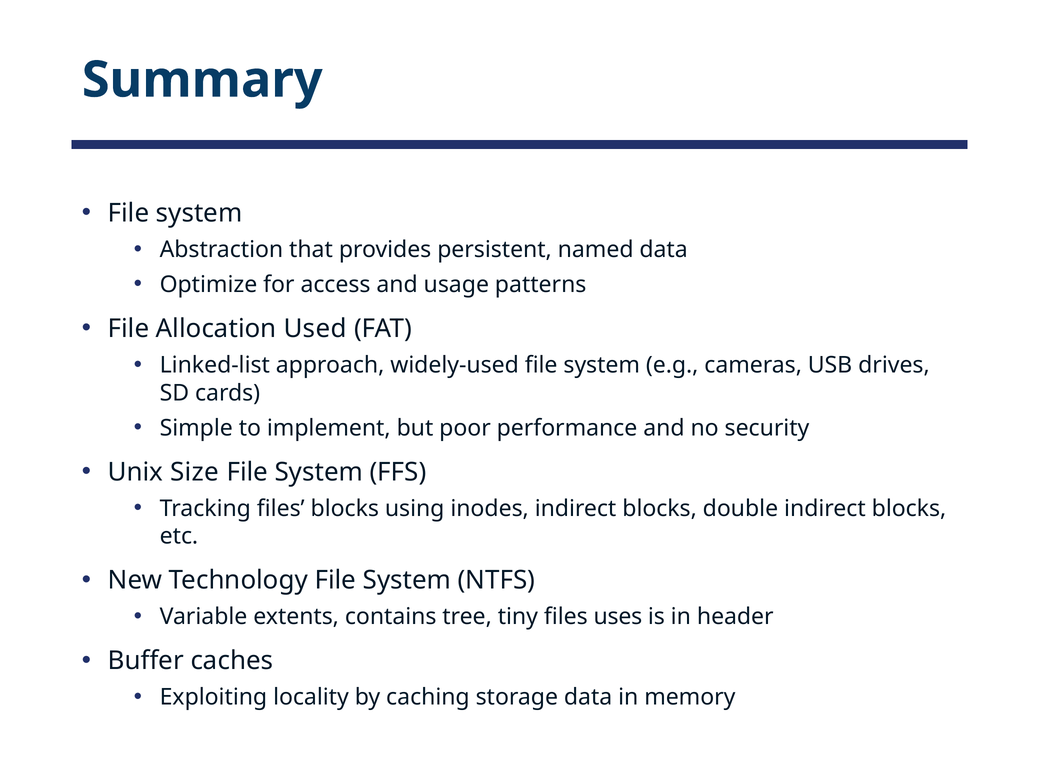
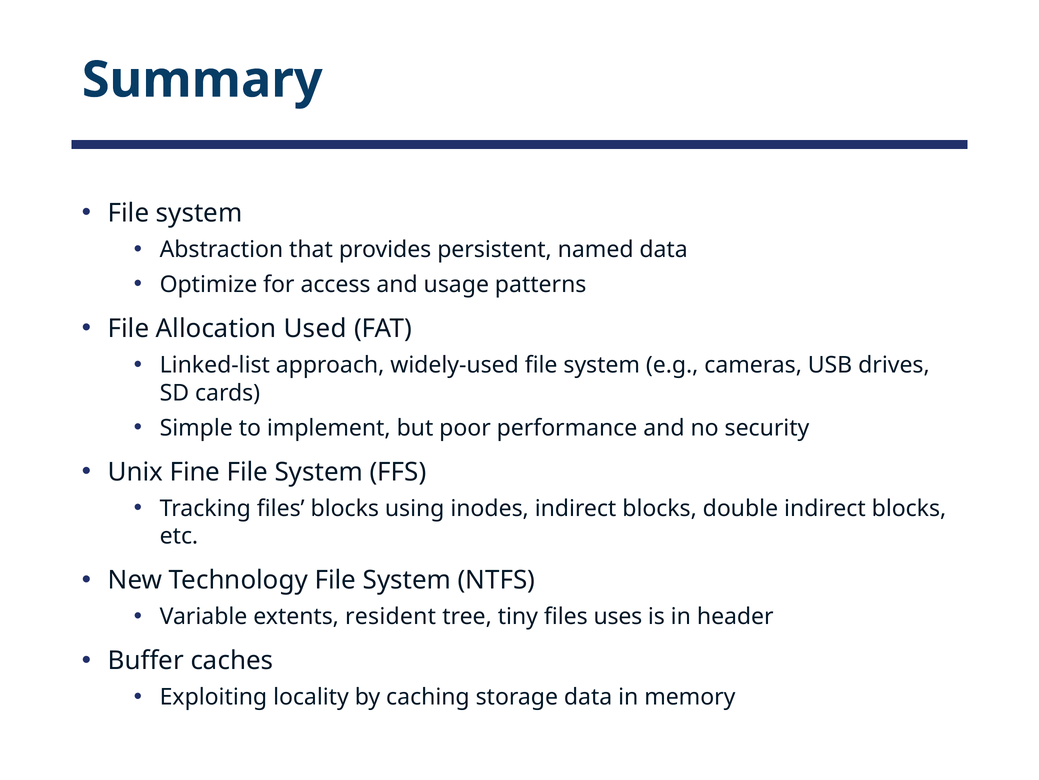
Size: Size -> Fine (195, 472)
contains: contains -> resident (391, 616)
